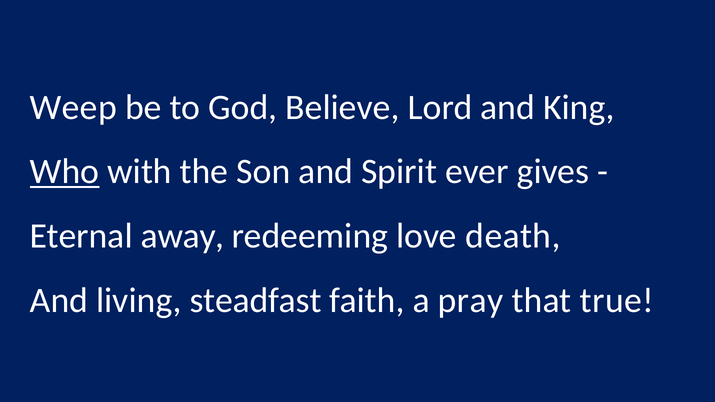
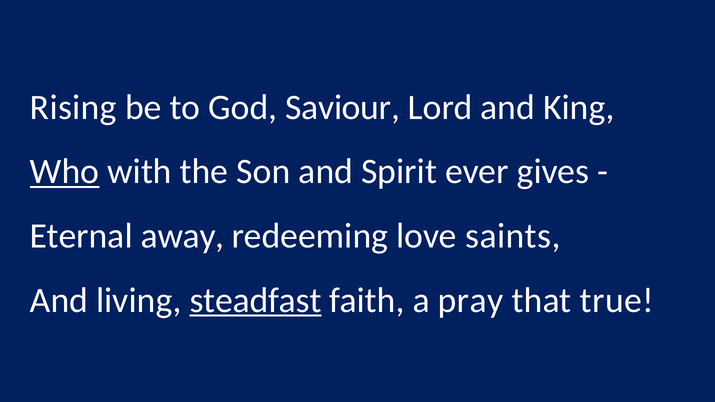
Weep: Weep -> Rising (73, 107)
Believe: Believe -> Saviour (343, 107)
death: death -> saints (513, 236)
steadfast underline: none -> present (256, 300)
